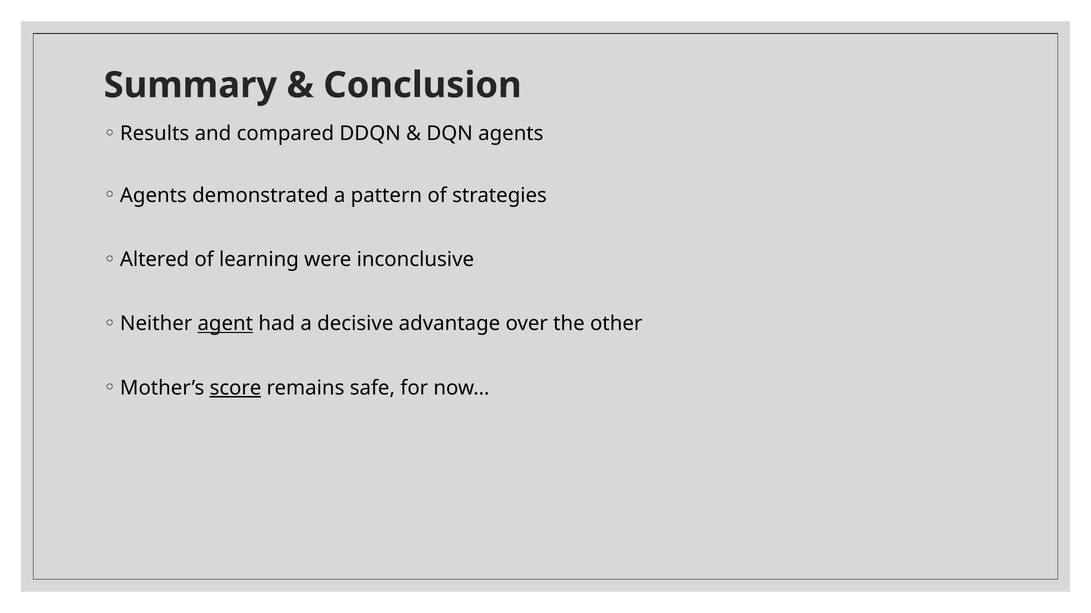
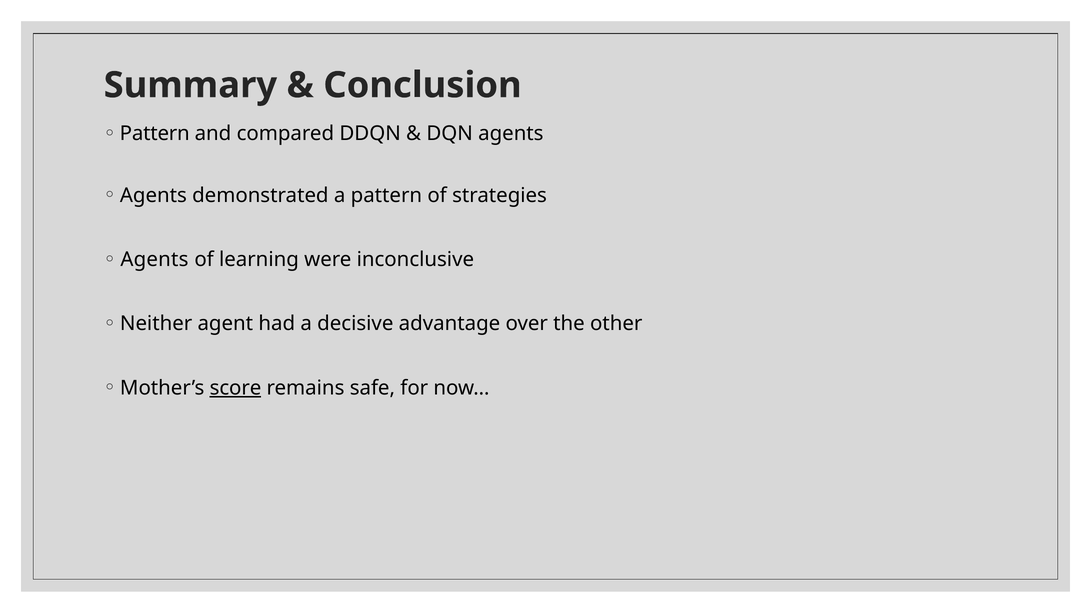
Results: Results -> Pattern (155, 134)
Altered: Altered -> Agents (154, 260)
agent underline: present -> none (225, 324)
